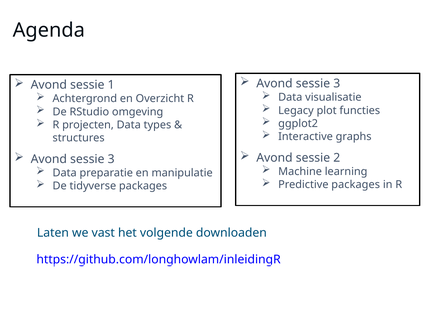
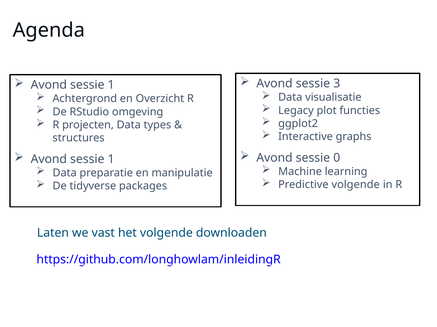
2: 2 -> 0 (337, 158)
3: 3 -> 1 (111, 159)
Predictive packages: packages -> volgende (356, 185)
